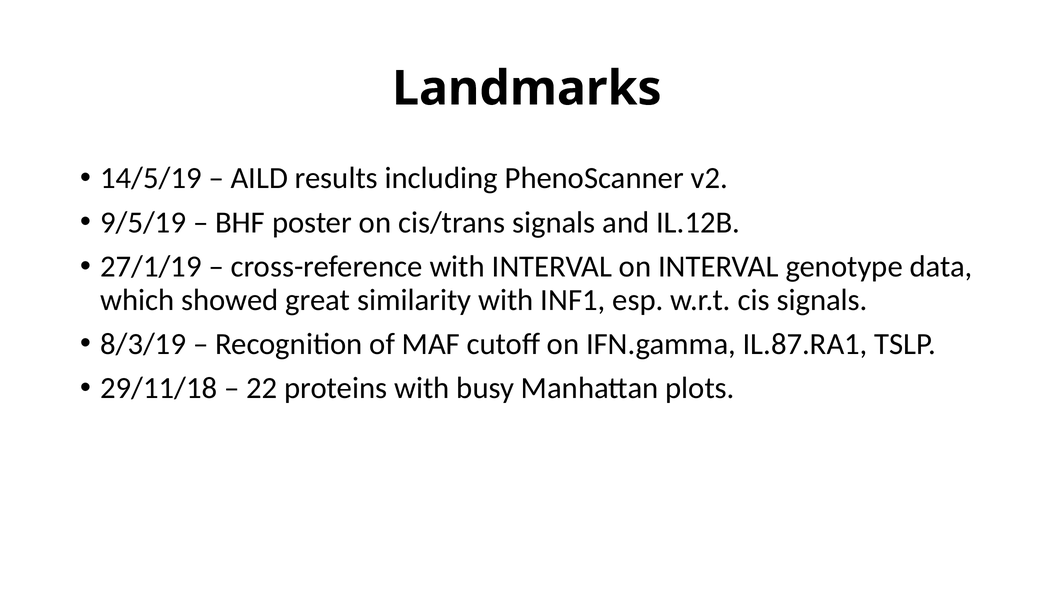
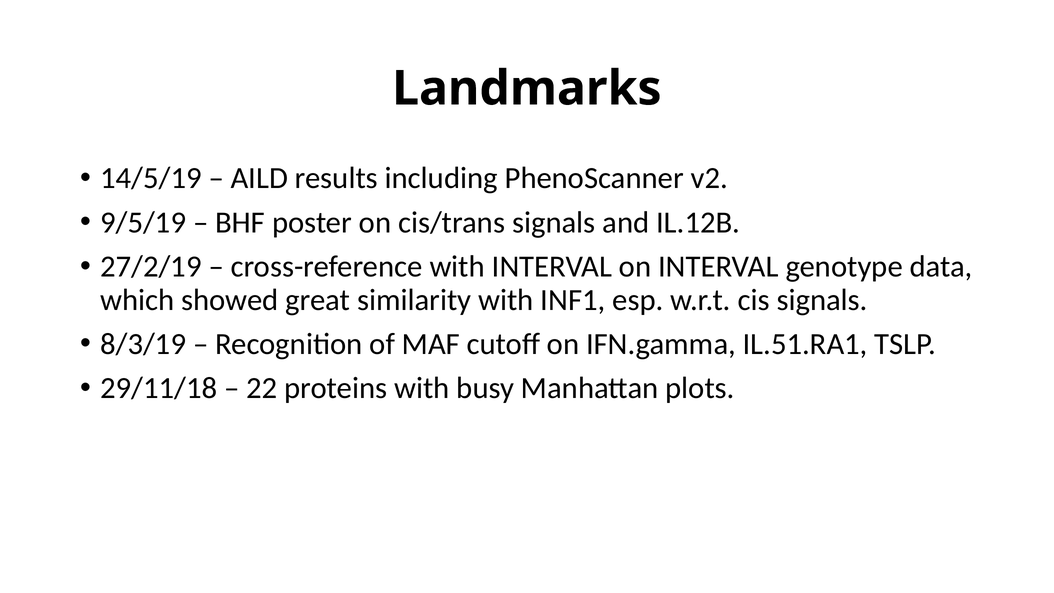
27/1/19: 27/1/19 -> 27/2/19 (151, 267)
IL.87.RA1: IL.87.RA1 -> IL.51.RA1 (805, 344)
